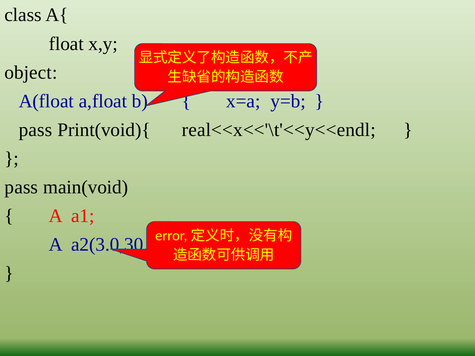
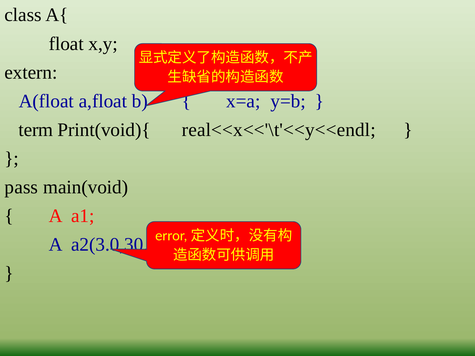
object: object -> extern (31, 72)
pass: pass -> term (36, 130)
